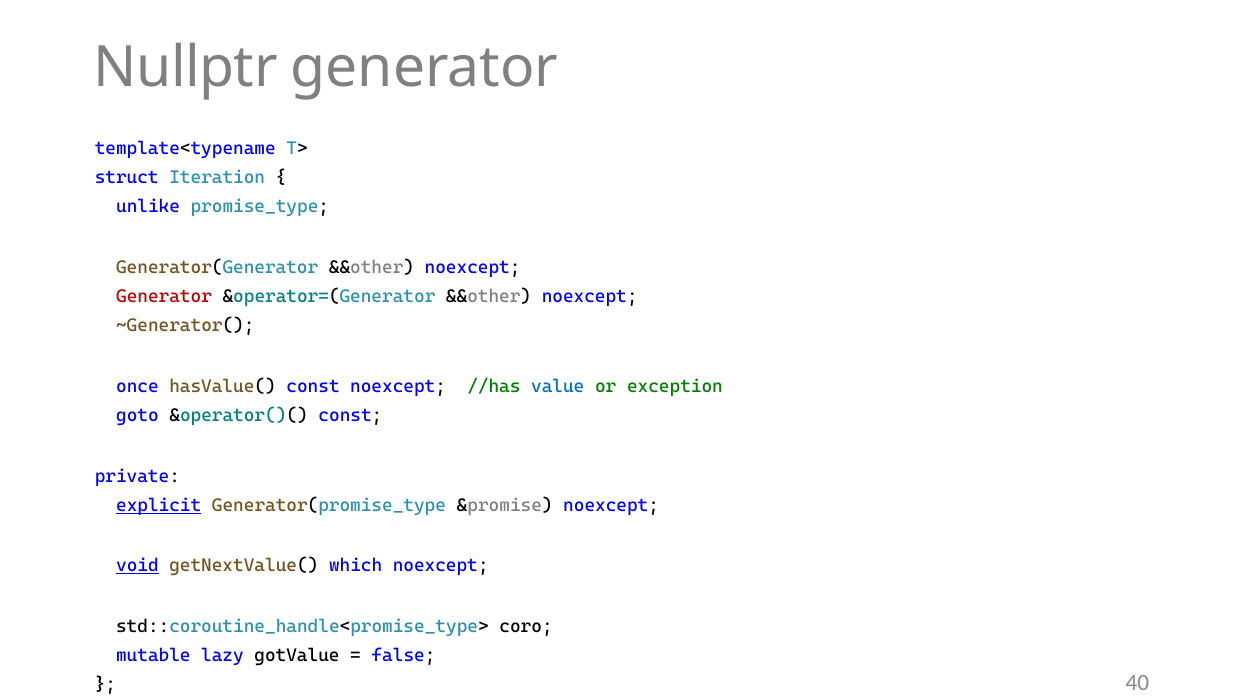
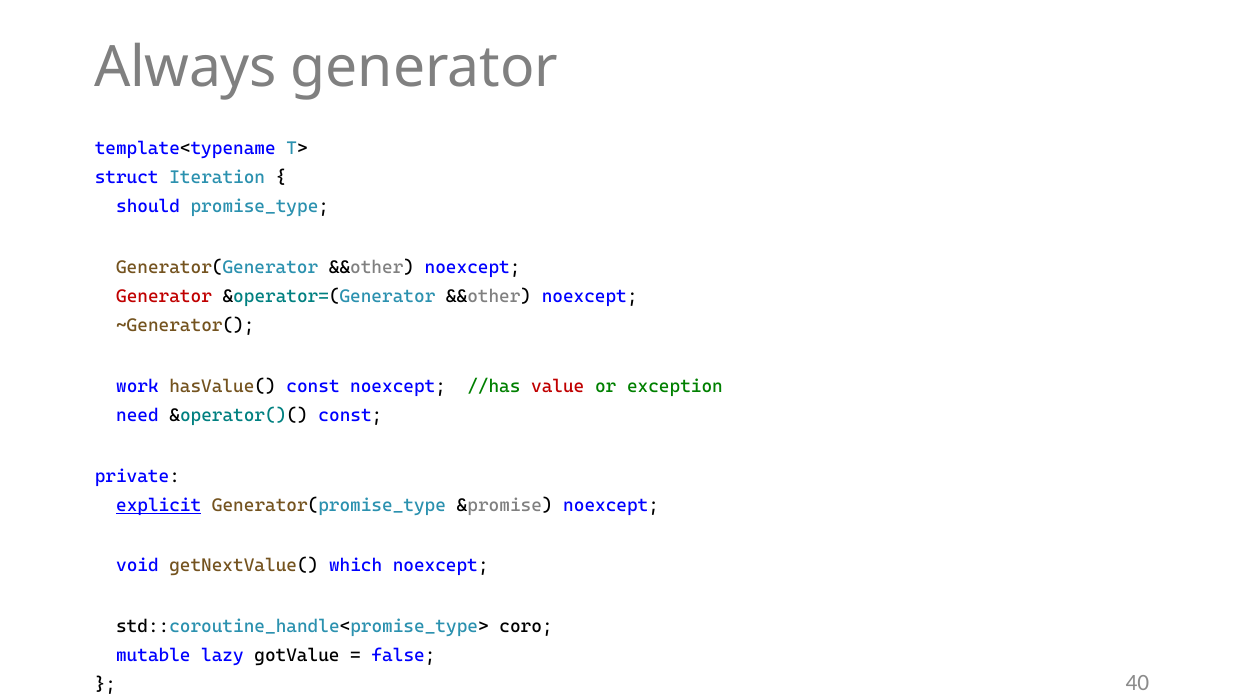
Nullptr: Nullptr -> Always (186, 67)
unlike: unlike -> should (148, 207)
once: once -> work (137, 386)
value colour: blue -> red (558, 386)
goto: goto -> need (137, 415)
void underline: present -> none (137, 566)
